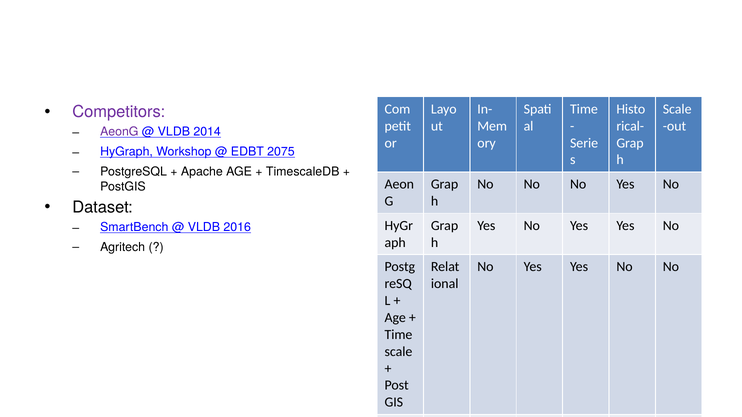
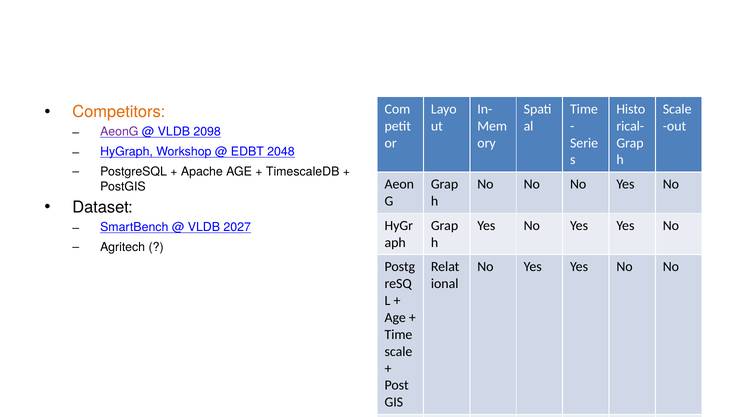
Competitors colour: purple -> orange (119, 112)
2014: 2014 -> 2098 (207, 132)
2075: 2075 -> 2048 (281, 152)
2016: 2016 -> 2027 (237, 227)
